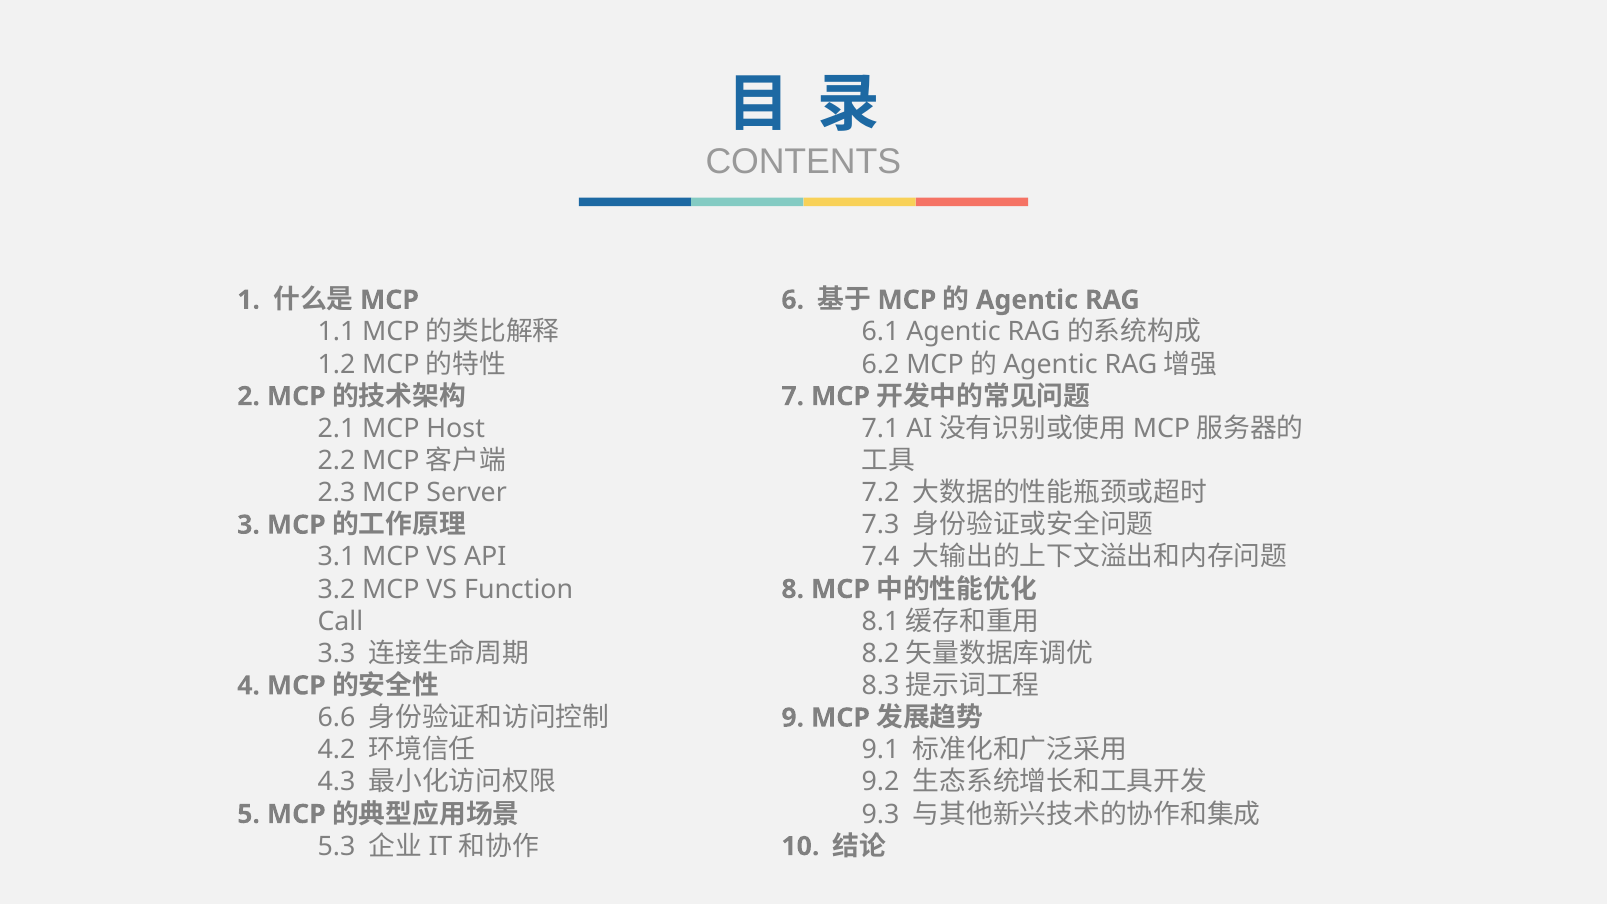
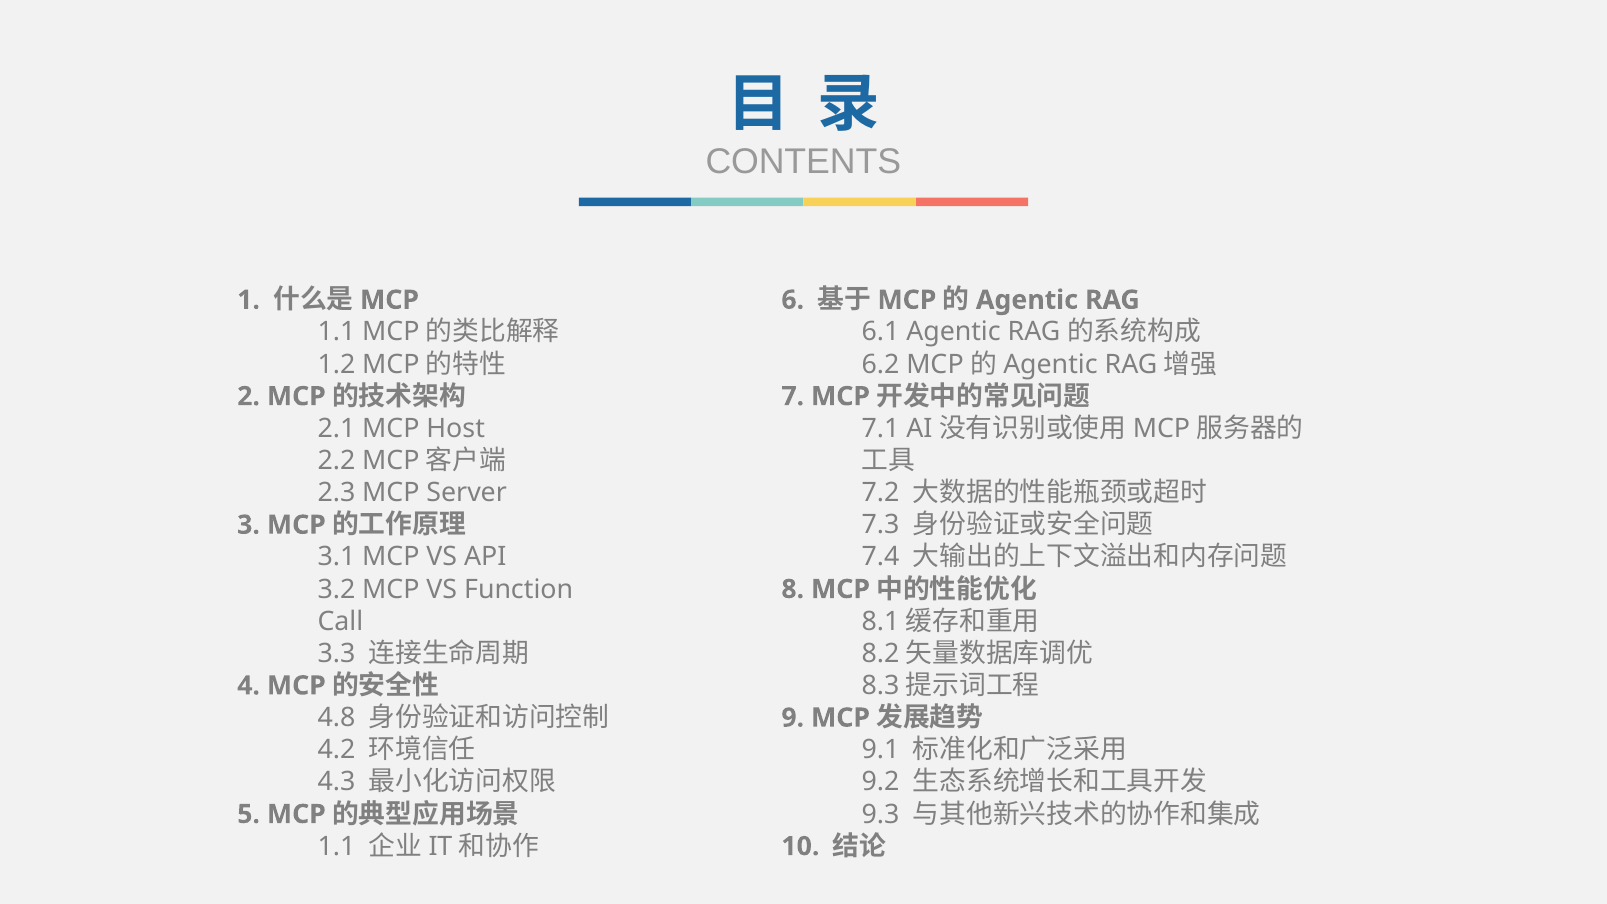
6.6: 6.6 -> 4.8 (336, 718)
5.3: 5.3 -> 1.1 (336, 846)
